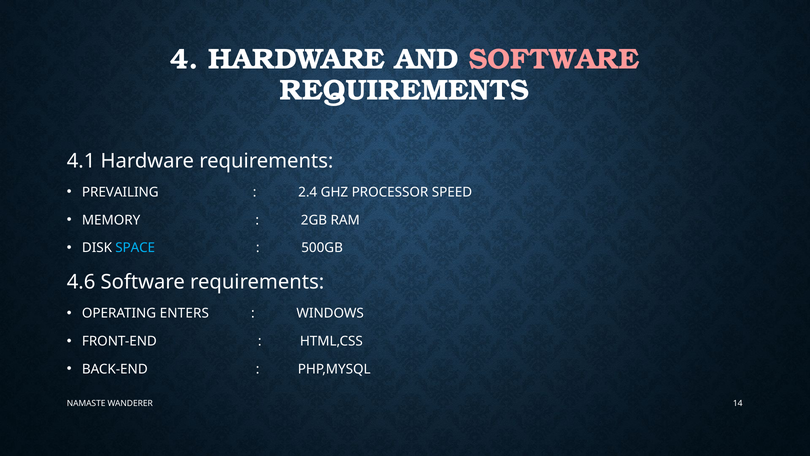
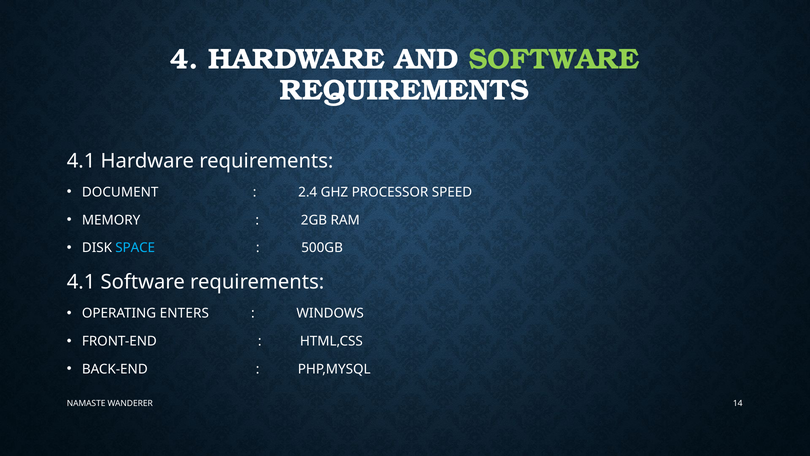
SOFTWARE colour: pink -> light green (554, 59)
PREVAILING: PREVAILING -> DOCUMENT (120, 192)
4.6: 4.6 -> 4.1 (81, 282)
